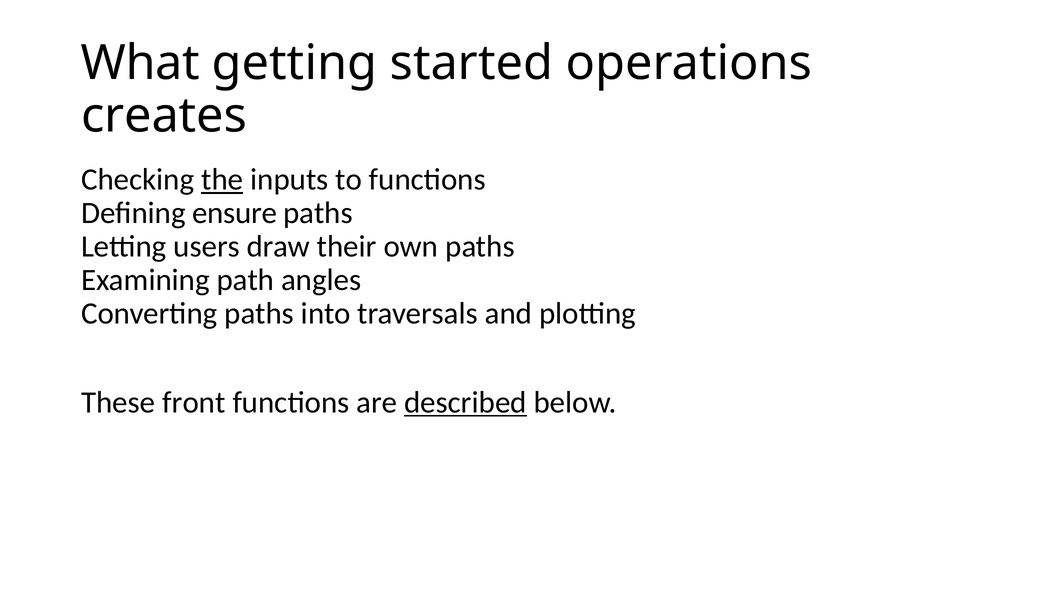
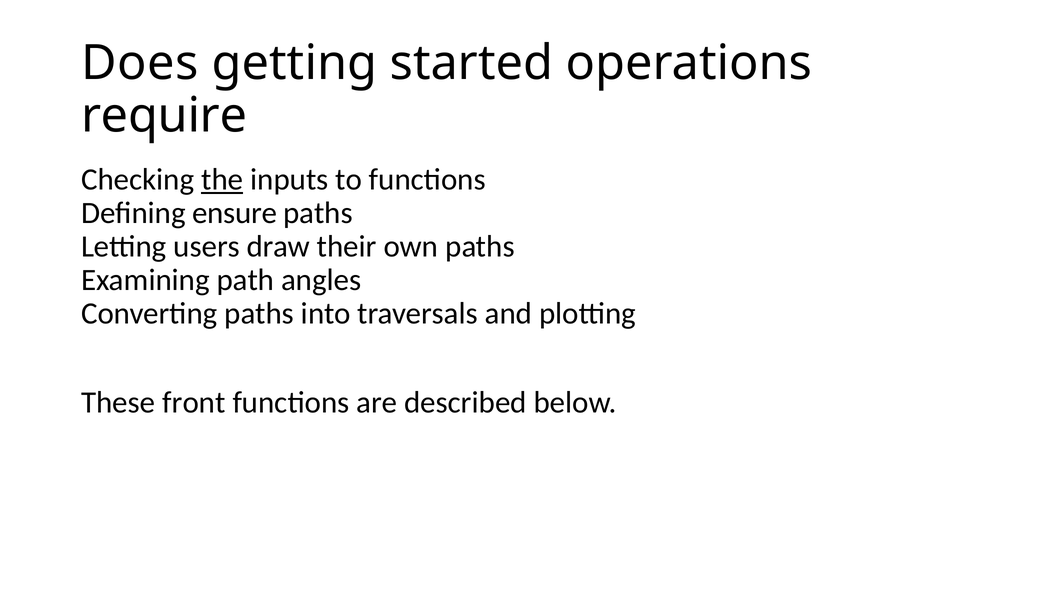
What: What -> Does (140, 63)
creates: creates -> require (164, 116)
described underline: present -> none (465, 402)
